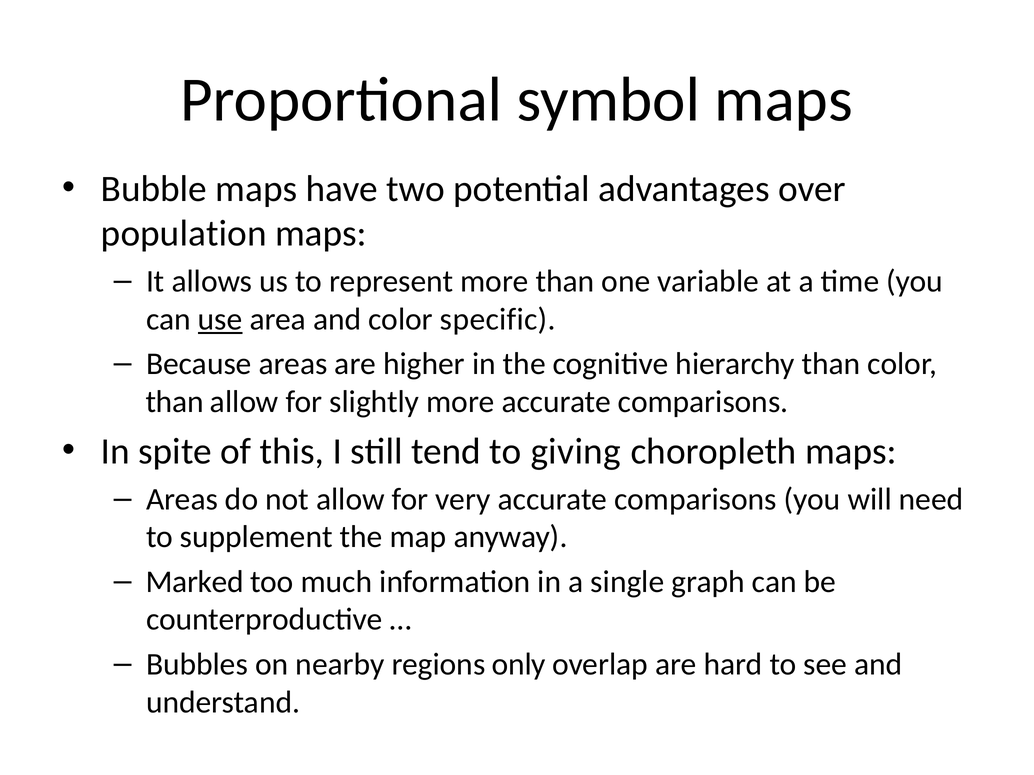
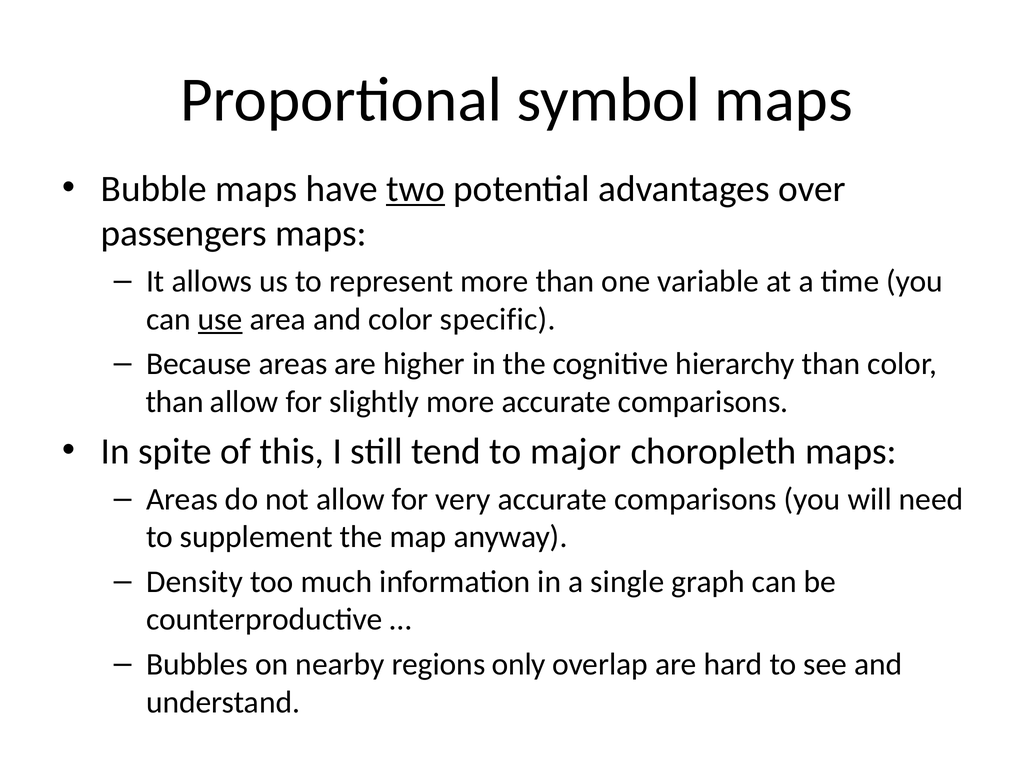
two underline: none -> present (416, 189)
population: population -> passengers (184, 234)
giving: giving -> major (576, 452)
Marked: Marked -> Density (194, 582)
